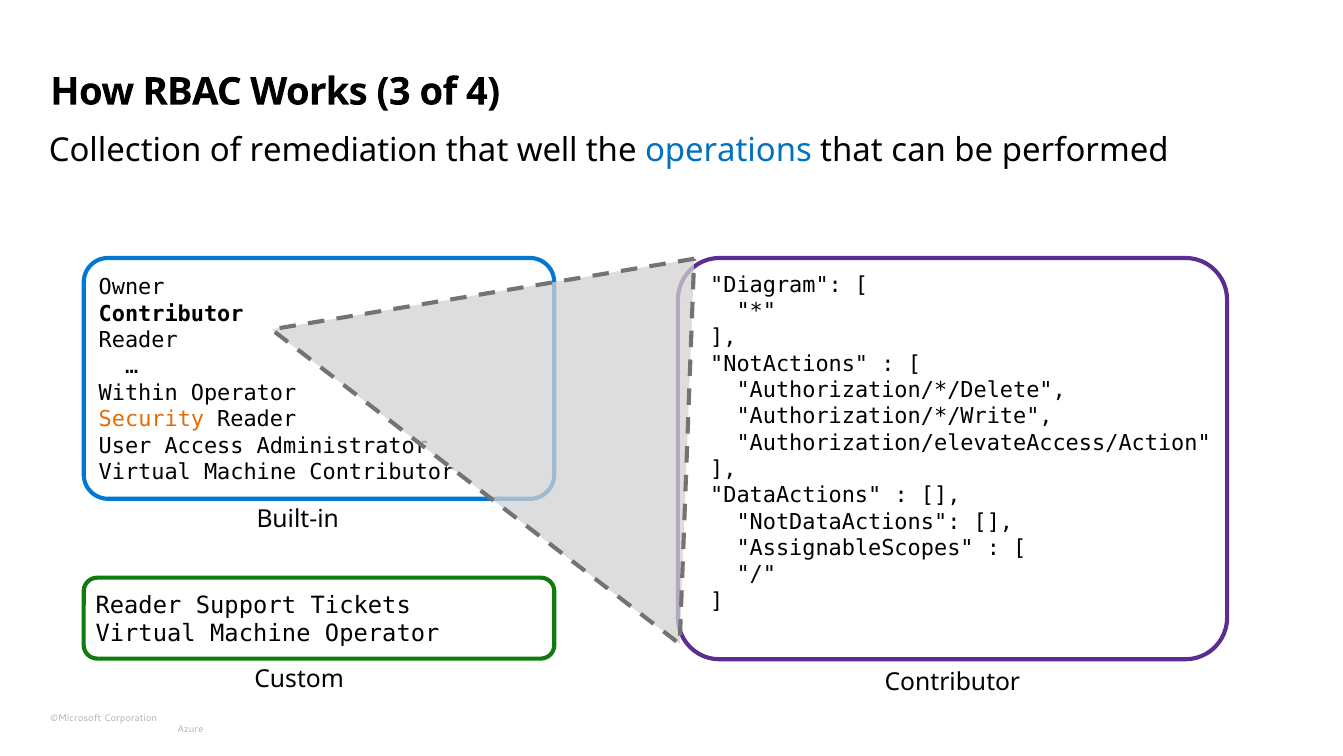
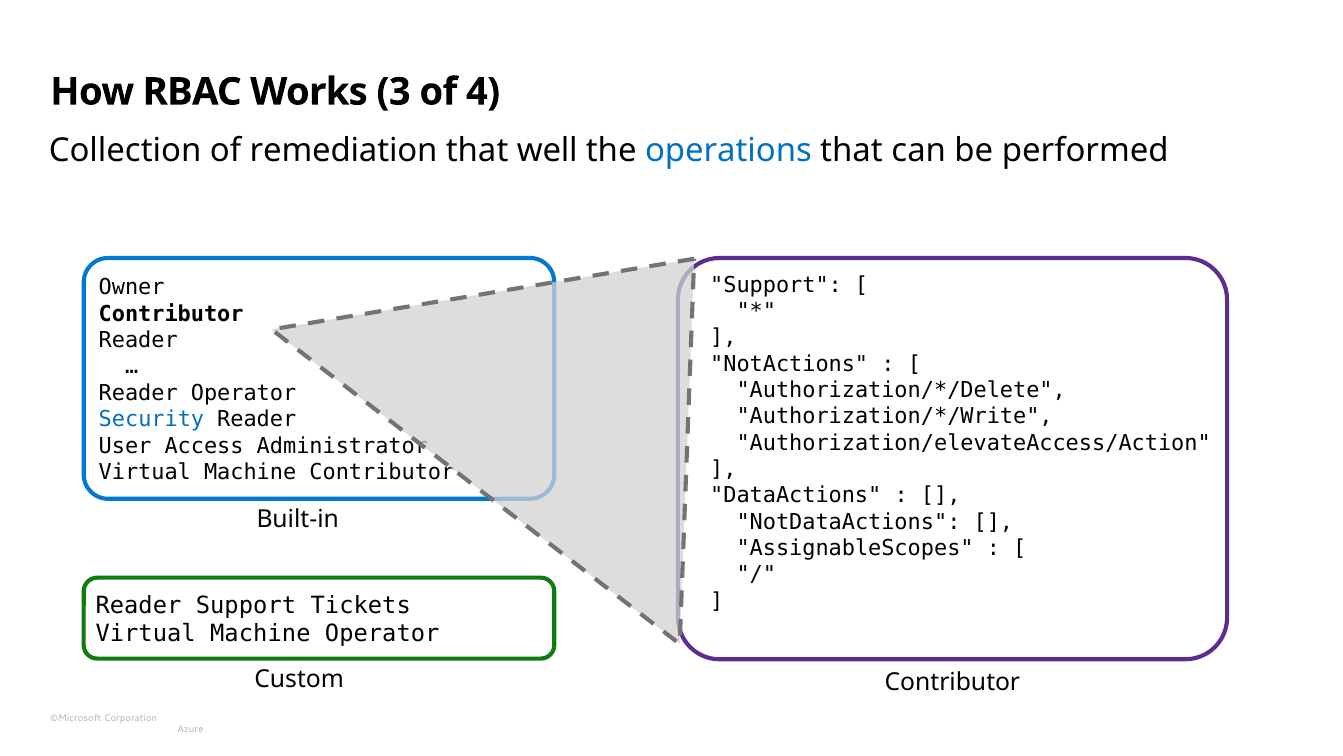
Diagram: Diagram -> Support (776, 285)
Within: Within -> Reader (138, 393)
Security colour: orange -> blue (151, 419)
